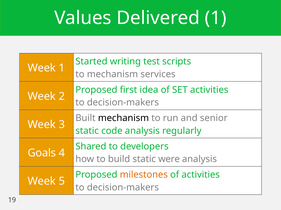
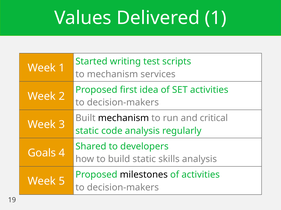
senior: senior -> critical (214, 118)
were: were -> skills (169, 160)
milestones colour: orange -> black (144, 175)
